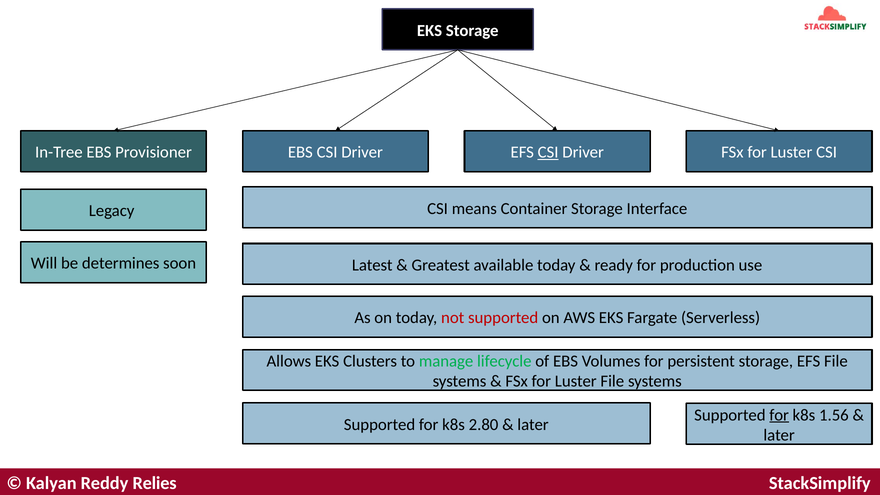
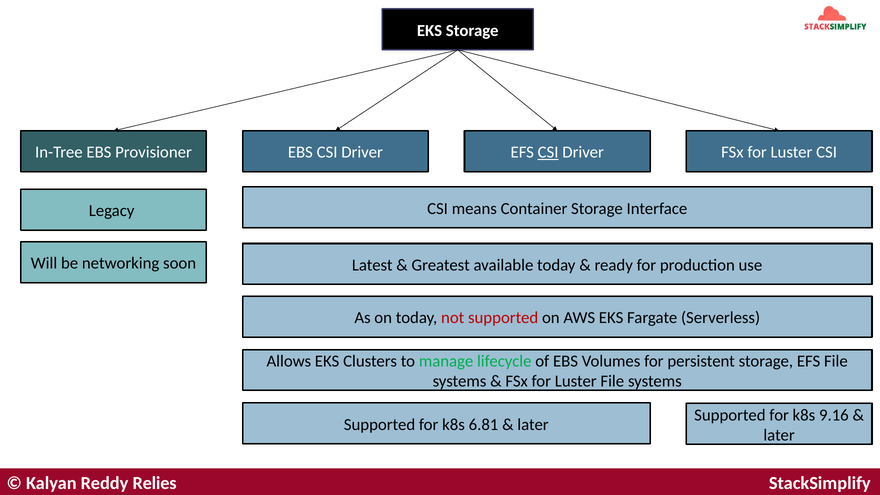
determines: determines -> networking (121, 263)
for underline: present -> none (779, 415)
1.56: 1.56 -> 9.16 (834, 415)
2.80: 2.80 -> 6.81 (484, 424)
